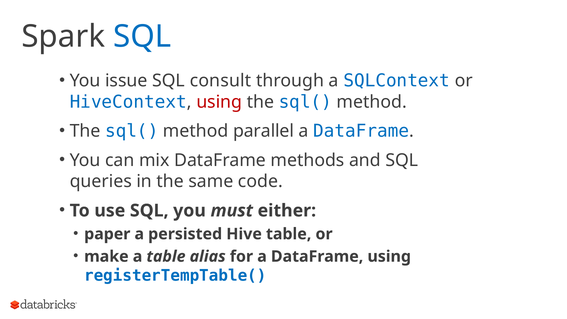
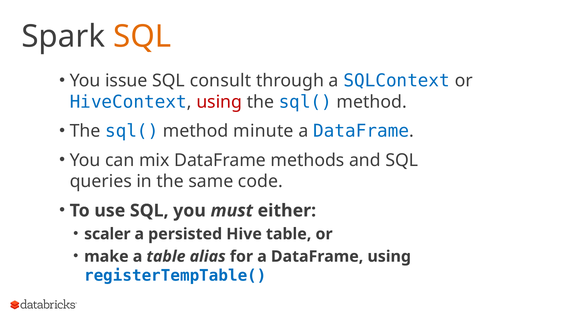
SQL colour: blue -> orange (142, 37)
parallel: parallel -> minute (263, 131)
paper: paper -> scaler (107, 234)
